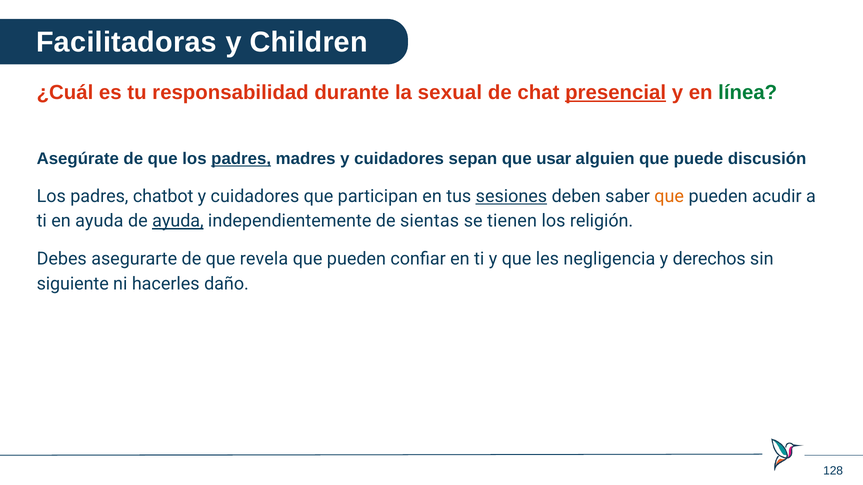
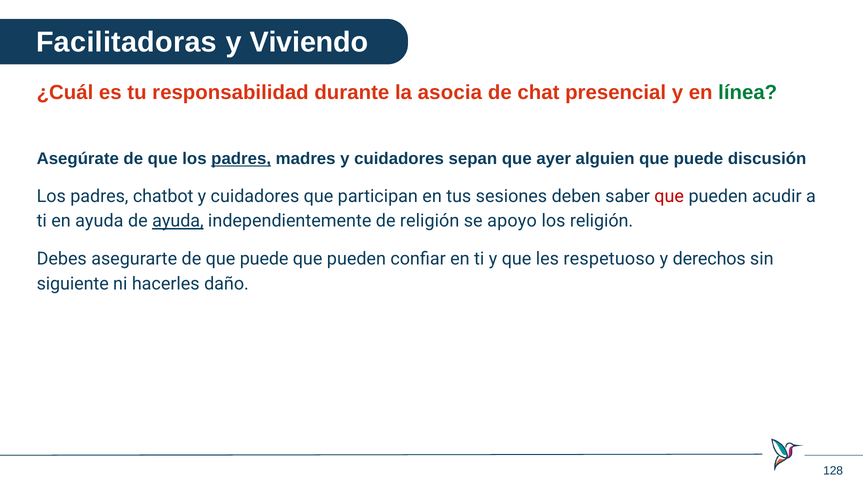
Children: Children -> Viviendo (309, 42)
sexual: sexual -> asocia (450, 93)
presencial underline: present -> none (616, 93)
usar: usar -> ayer (554, 159)
sesiones underline: present -> none (511, 196)
que colour: orange -> red (669, 196)
de sientas: sientas -> religión (430, 221)
tienen: tienen -> apoyo (512, 221)
de que revela: revela -> puede (264, 259)
negligencia: negligencia -> respetuoso (609, 259)
